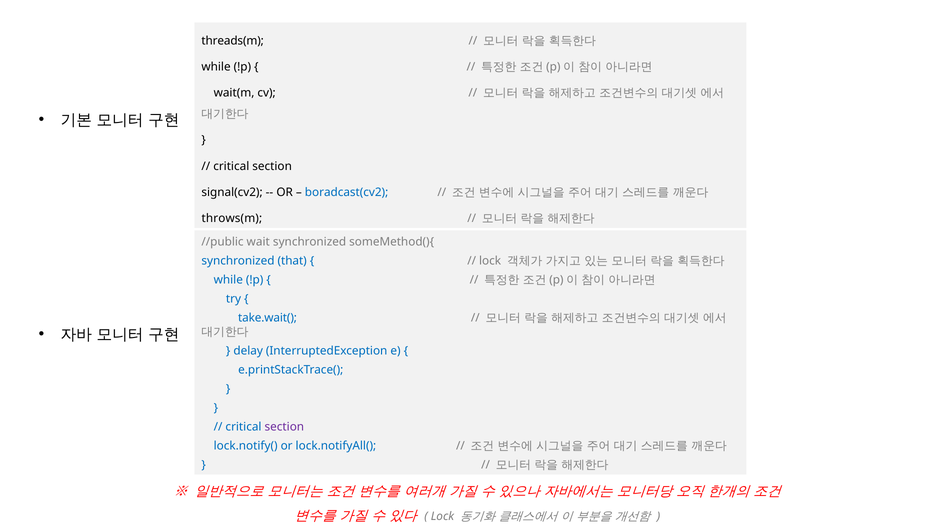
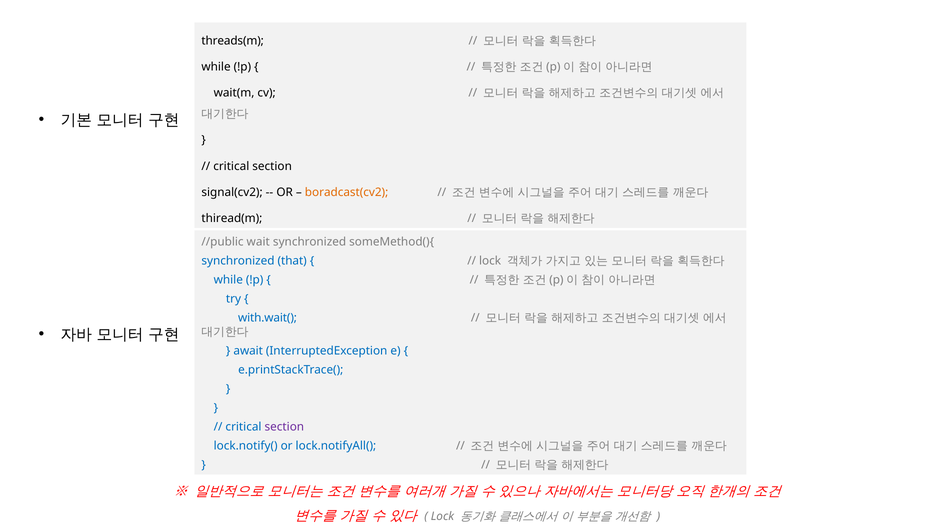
boradcast(cv2 colour: blue -> orange (347, 192)
throws(m: throws(m -> thiread(m (232, 218)
take.wait(: take.wait( -> with.wait( (267, 318)
delay: delay -> await (248, 351)
